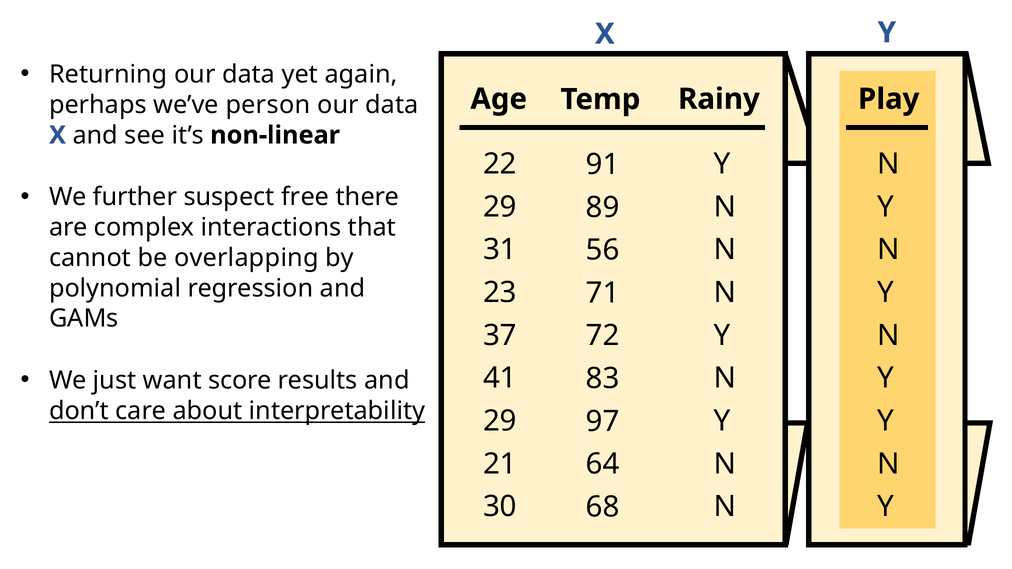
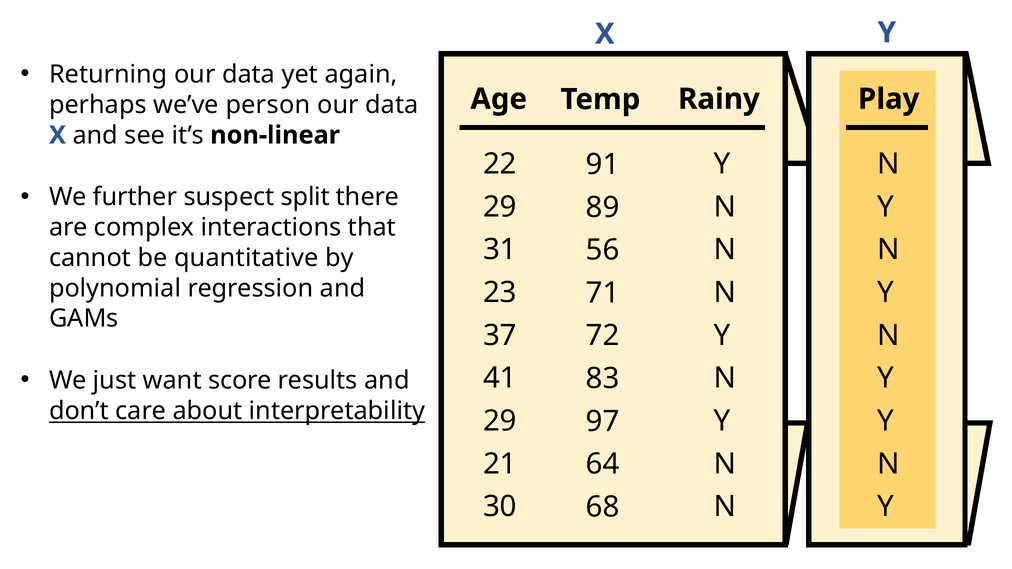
free: free -> split (305, 197)
overlapping: overlapping -> quantitative (246, 258)
